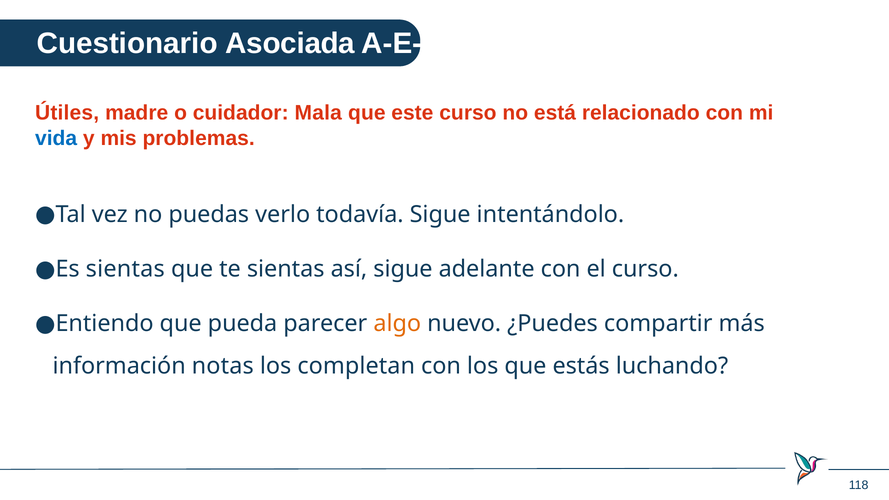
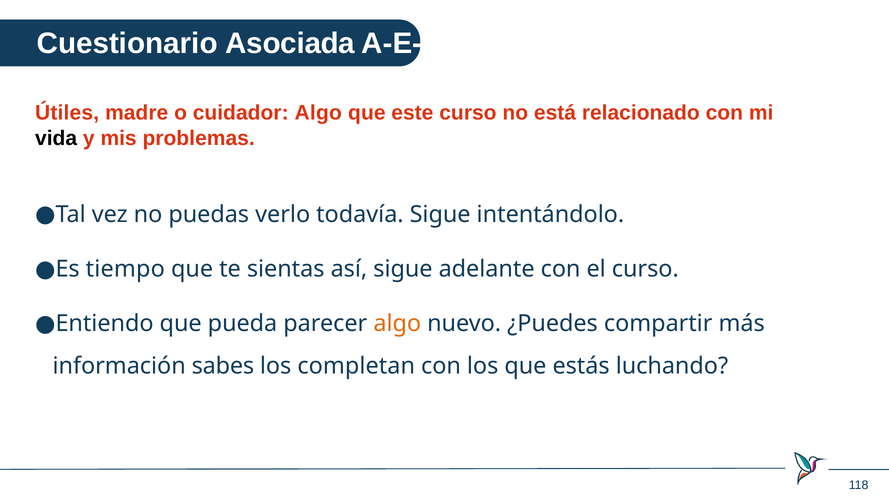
cuidador Mala: Mala -> Algo (318, 113)
vida colour: blue -> black (56, 138)
Es sientas: sientas -> tiempo (125, 269)
notas: notas -> sabes (223, 366)
